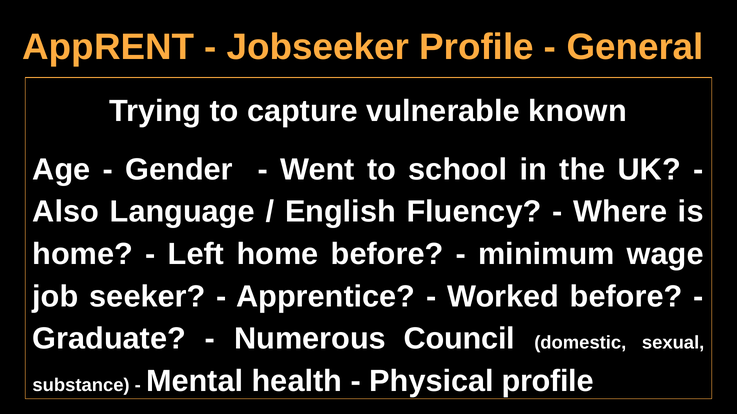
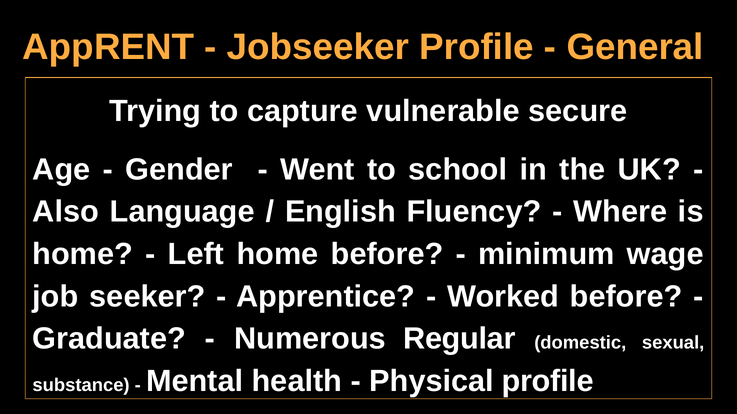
known: known -> secure (578, 111)
Council: Council -> Regular (459, 339)
